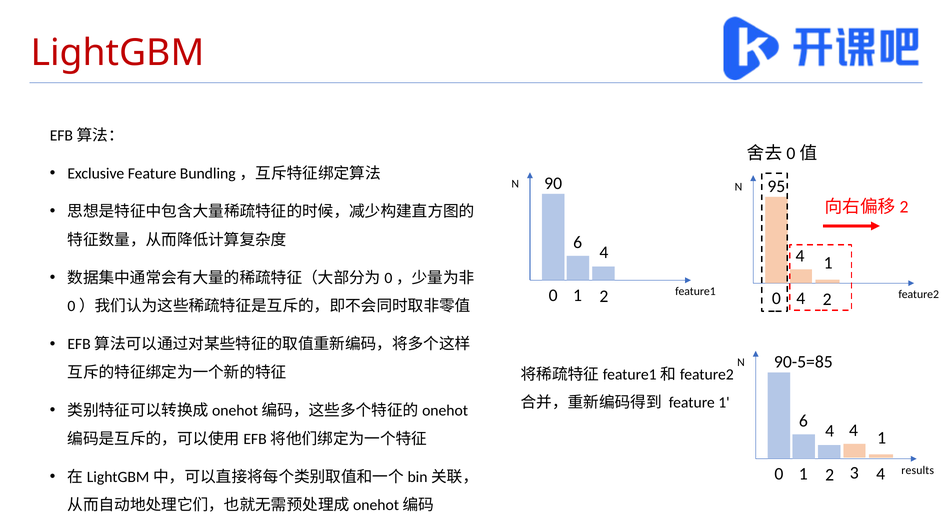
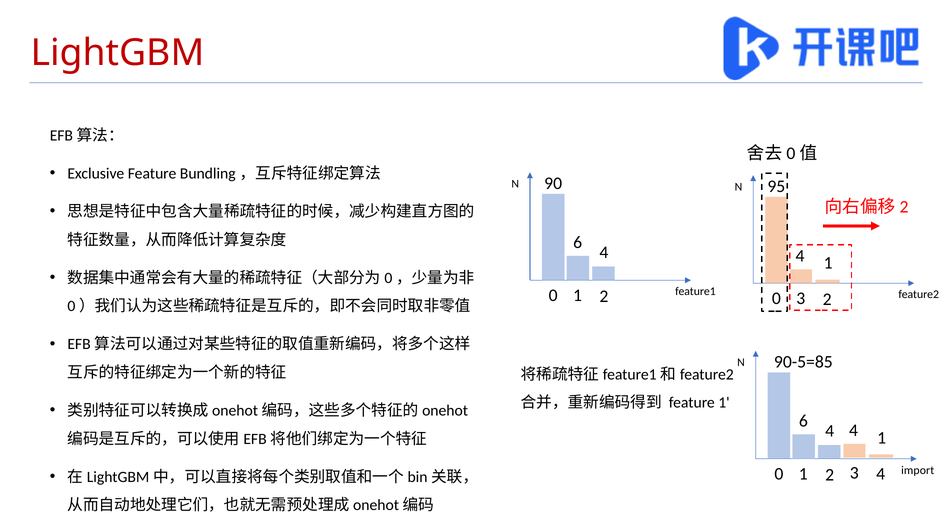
0 4: 4 -> 3 (801, 298)
results: results -> import (918, 470)
